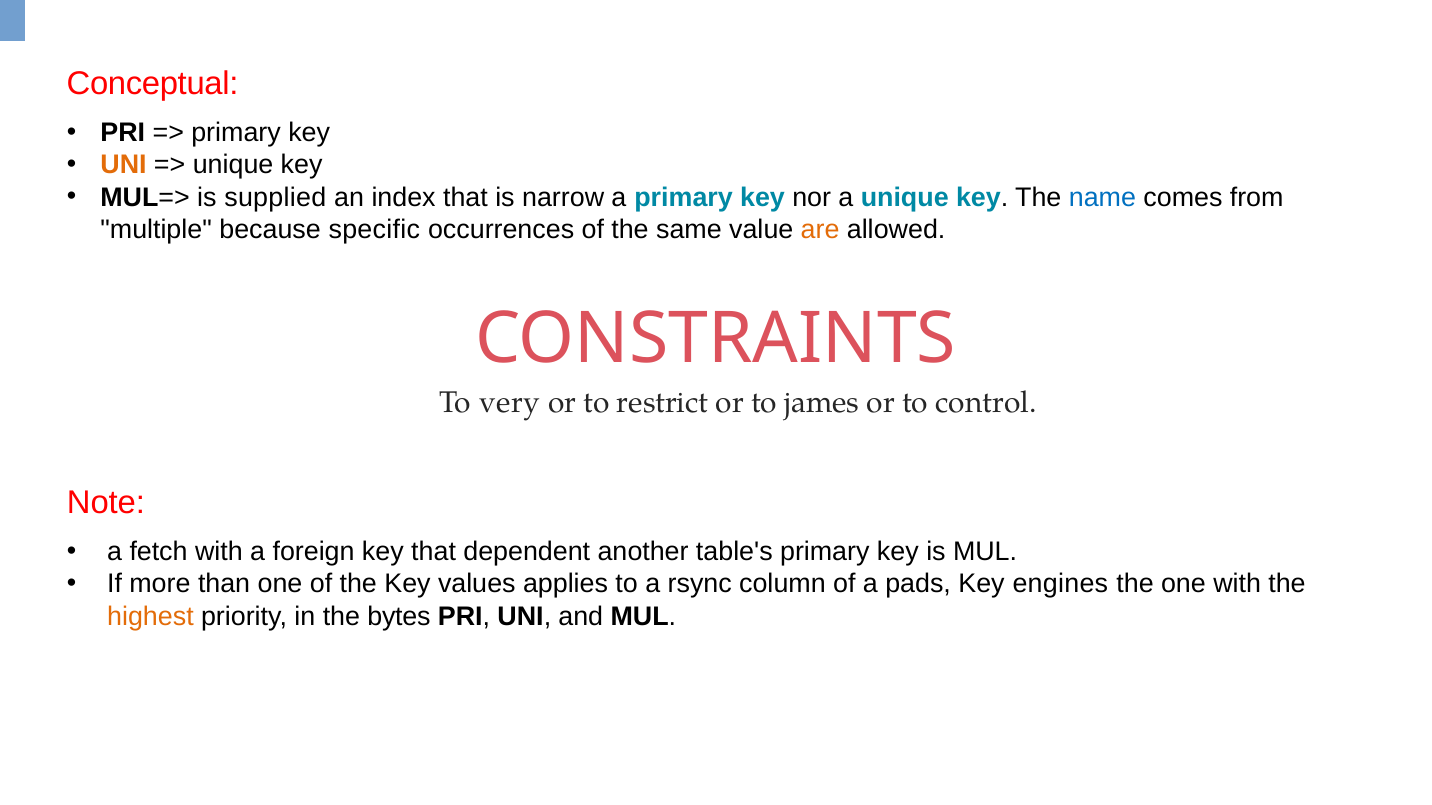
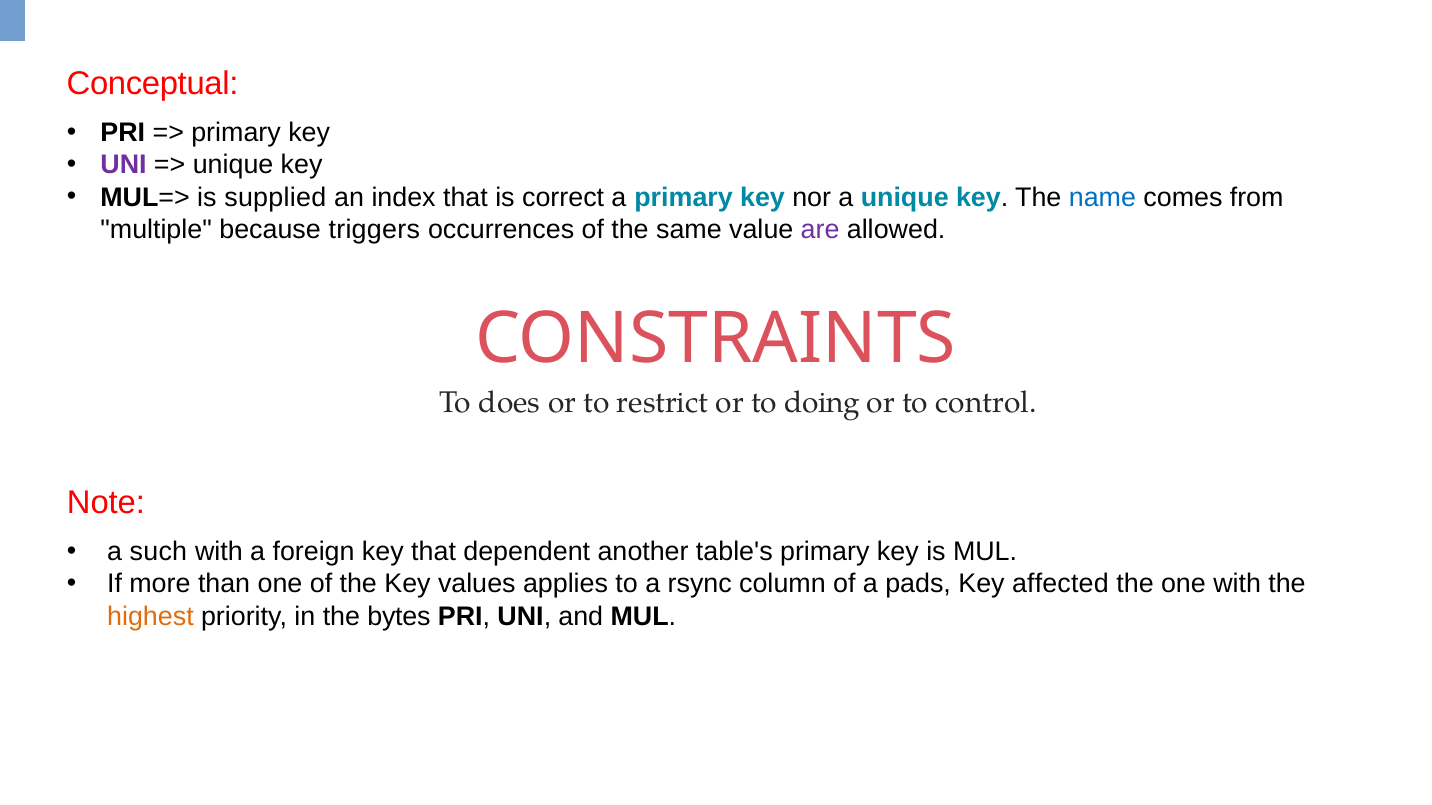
UNI colour: orange -> purple (124, 165)
narrow: narrow -> correct (563, 197)
specific: specific -> triggers (374, 230)
are colour: orange -> purple (820, 230)
very: very -> does (510, 403)
james: james -> doing (822, 403)
fetch: fetch -> such (158, 552)
engines: engines -> affected (1060, 584)
